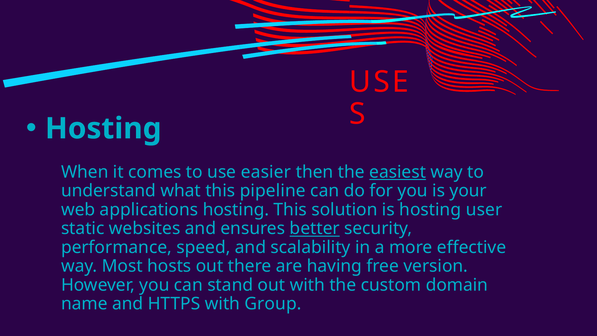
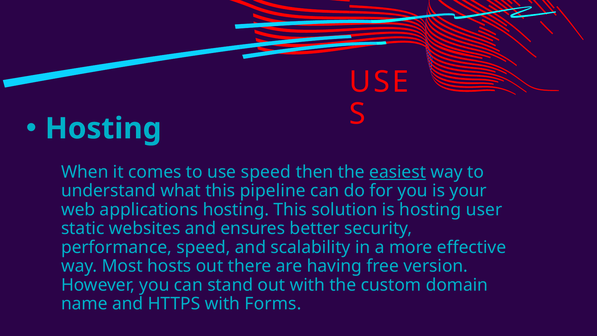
use easier: easier -> speed (266, 172)
better underline: present -> none (315, 228)
Group: Group -> Forms (273, 304)
